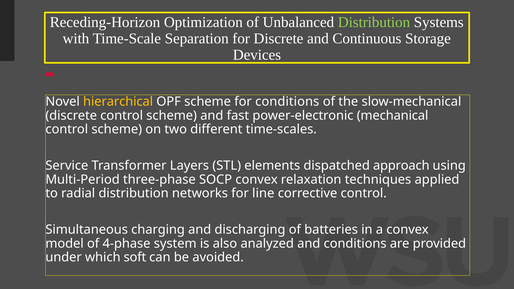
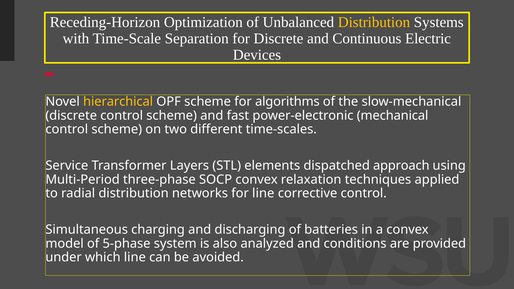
Distribution colour: light green -> yellow (374, 22)
Storage: Storage -> Electric (428, 39)
for conditions: conditions -> algorithms (287, 102)
4-phase: 4-phase -> 5-phase (127, 244)
which soft: soft -> line (135, 258)
